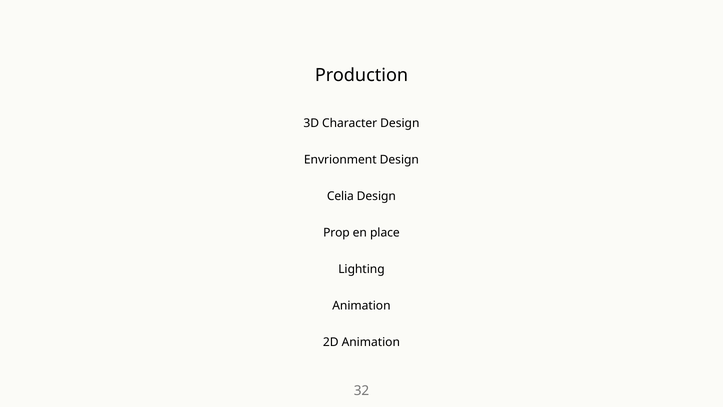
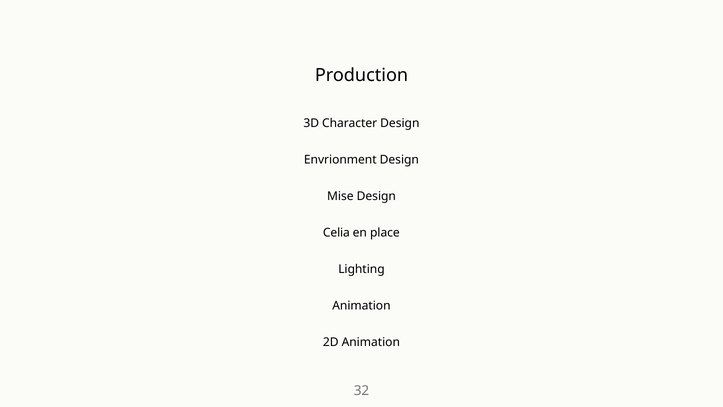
Celia: Celia -> Mise (340, 196)
Prop: Prop -> Celia (336, 232)
